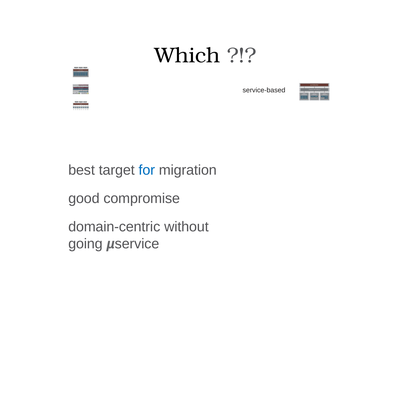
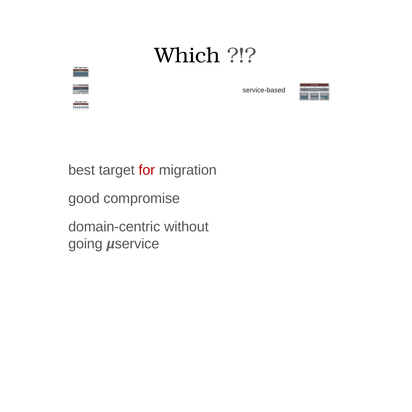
for colour: blue -> red (147, 170)
